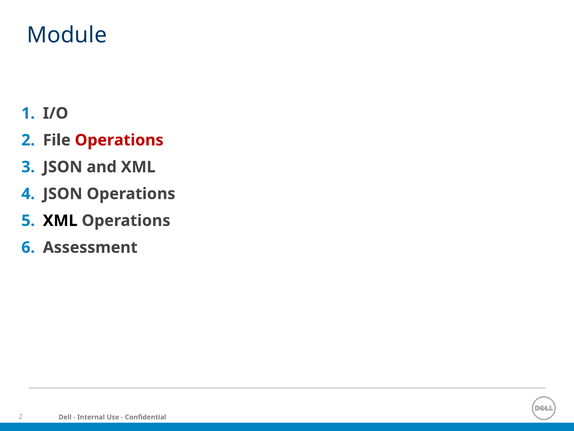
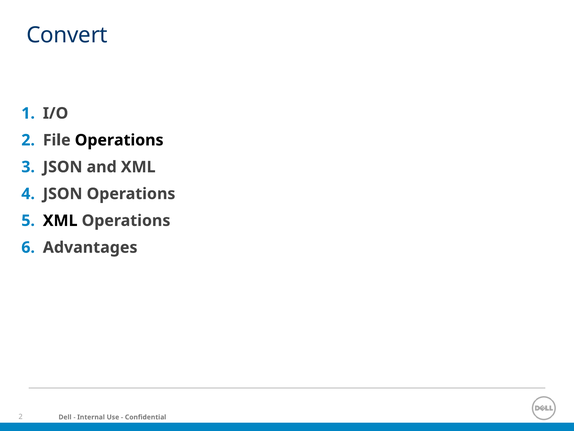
Module: Module -> Convert (67, 35)
Operations colour: red -> black (119, 140)
Assessment: Assessment -> Advantages (90, 247)
